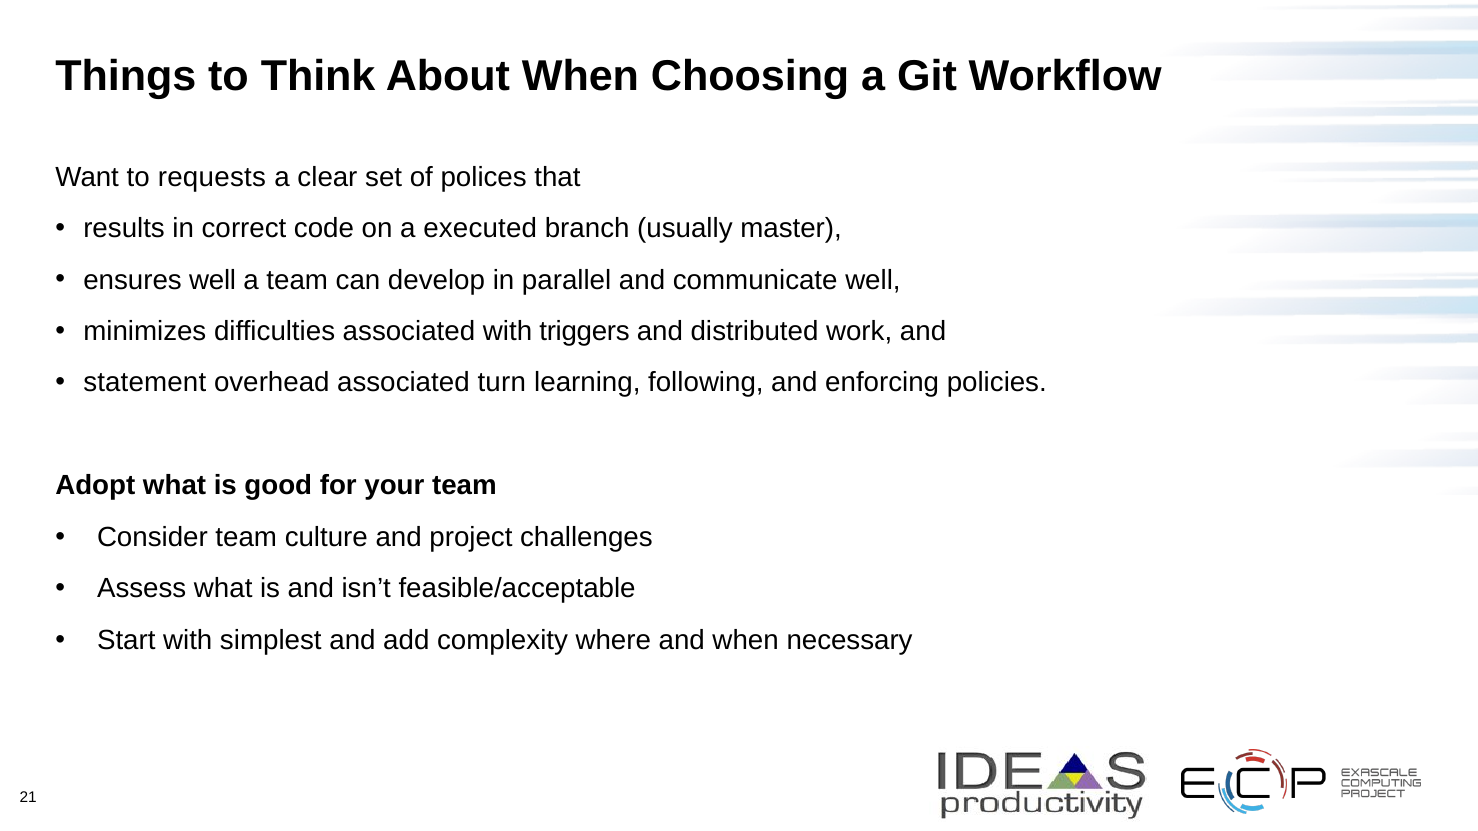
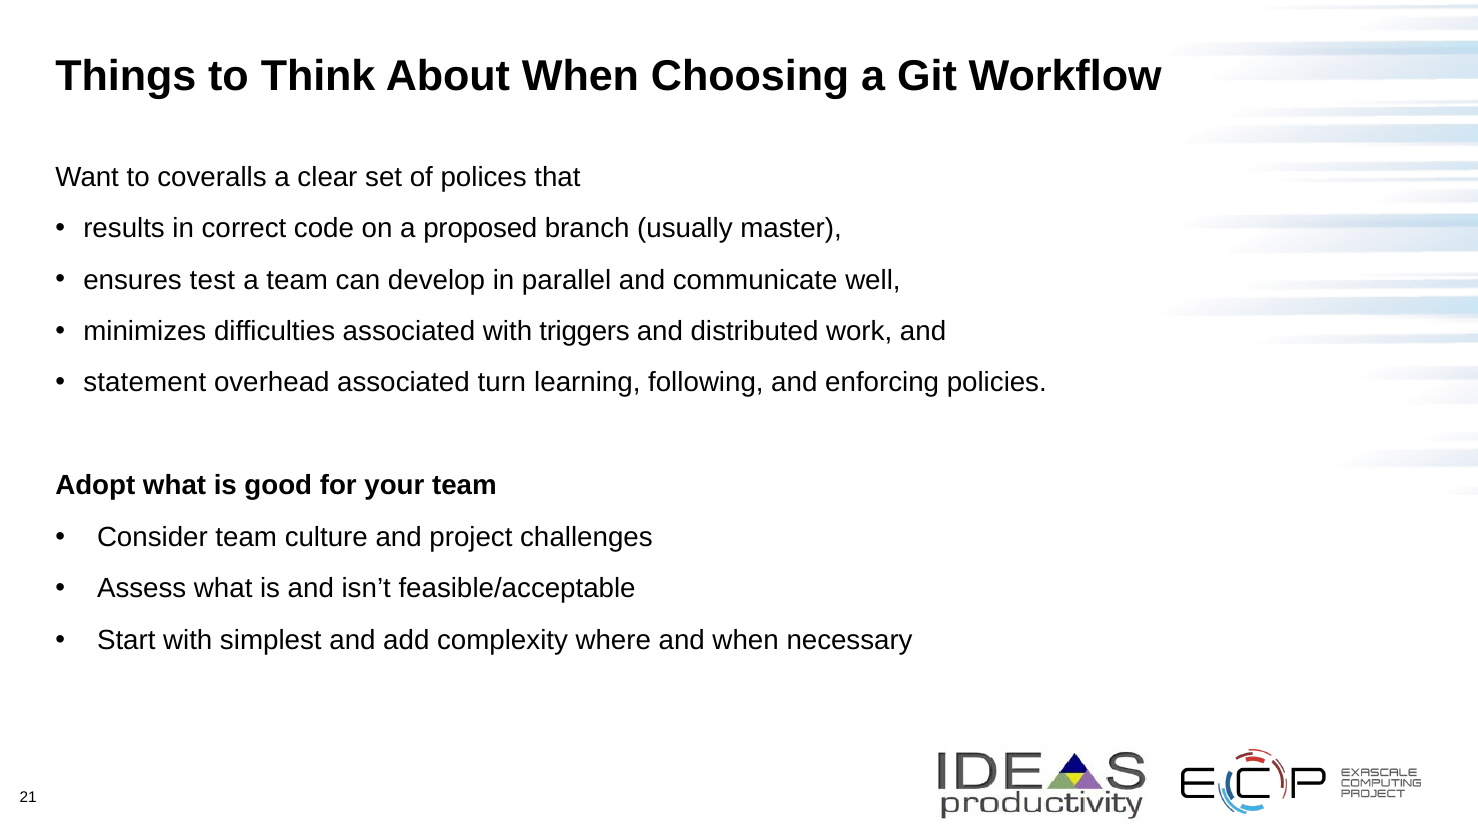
requests: requests -> coveralls (212, 177)
executed: executed -> proposed (480, 229)
ensures well: well -> test (212, 280)
